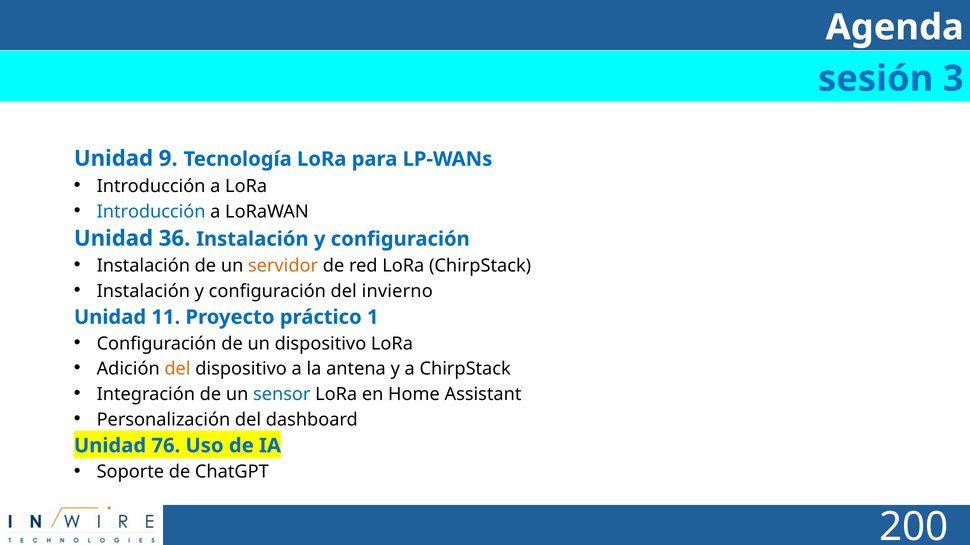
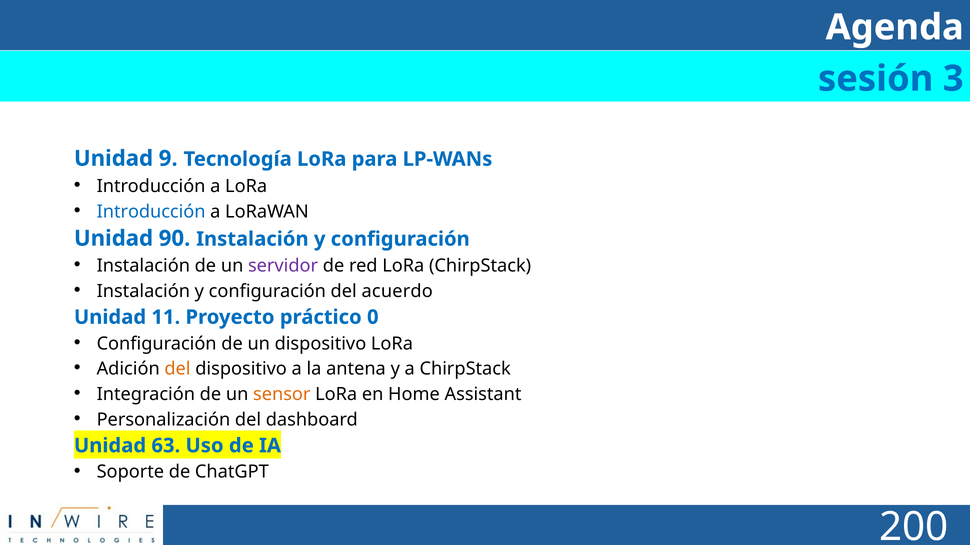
36: 36 -> 90 (175, 239)
servidor colour: orange -> purple (283, 266)
invierno: invierno -> acuerdo (397, 291)
práctico 1: 1 -> 0 (373, 318)
sensor colour: blue -> orange (282, 395)
76: 76 -> 63 (166, 446)
